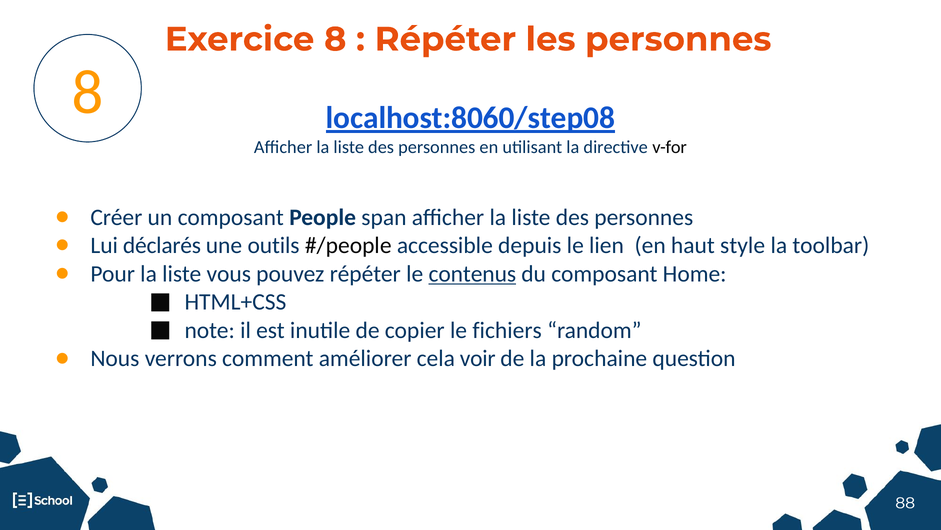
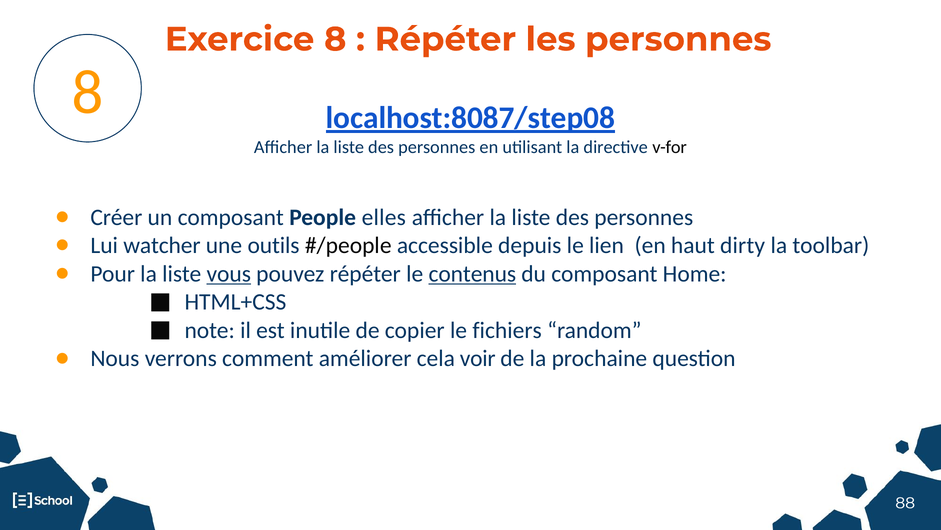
localhost:8060/step08: localhost:8060/step08 -> localhost:8087/step08 (470, 118)
span: span -> elles (384, 217)
déclarés: déclarés -> watcher (162, 245)
style: style -> dirty (743, 245)
vous underline: none -> present (229, 274)
